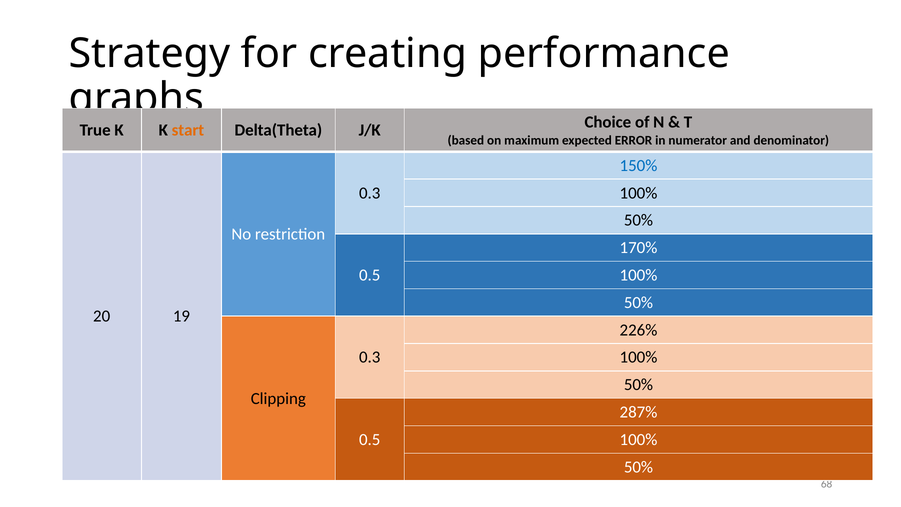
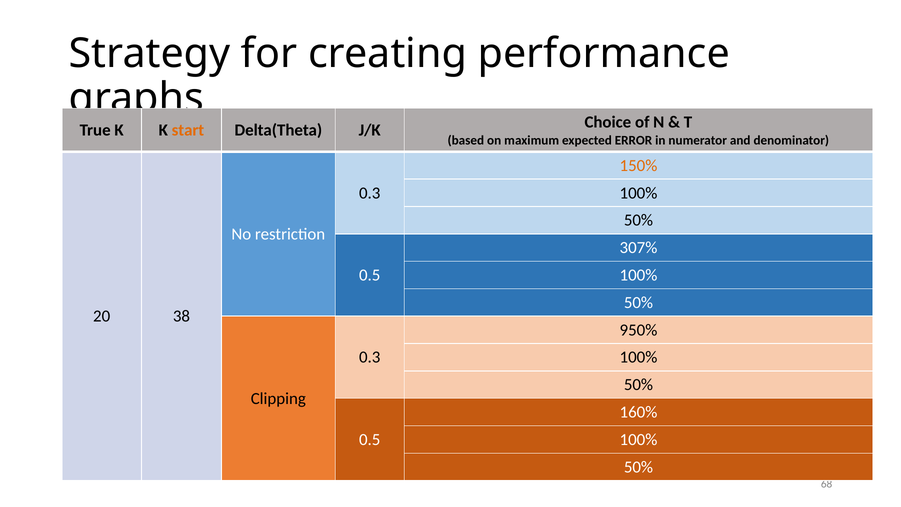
150% colour: blue -> orange (638, 165)
170%: 170% -> 307% (638, 248)
19: 19 -> 38 (181, 316)
226%: 226% -> 950% (638, 330)
287%: 287% -> 160% (638, 412)
